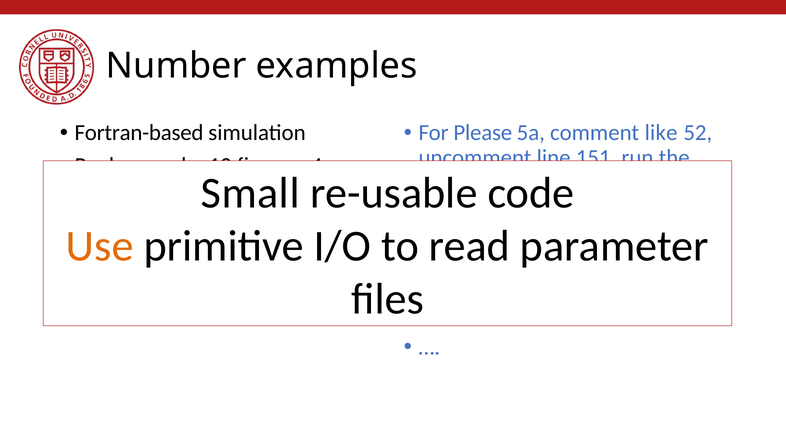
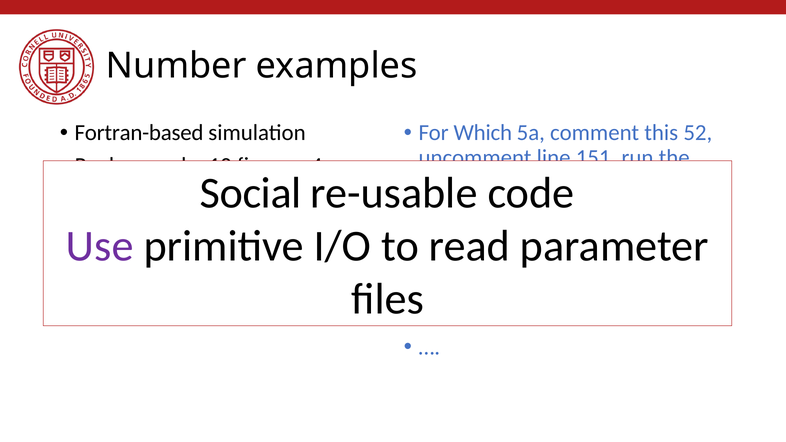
Please: Please -> Which (483, 133)
like: like -> this (661, 133)
Small: Small -> Social (251, 193)
Use colour: orange -> purple (100, 246)
